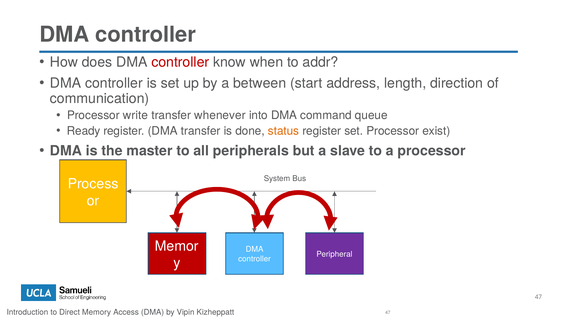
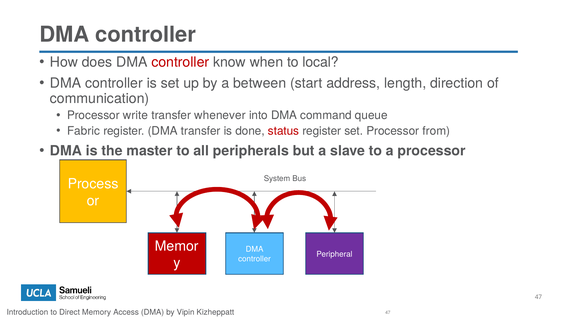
addr: addr -> local (320, 62)
Ready: Ready -> Fabric (84, 131)
status colour: orange -> red (284, 131)
exist: exist -> from (436, 131)
